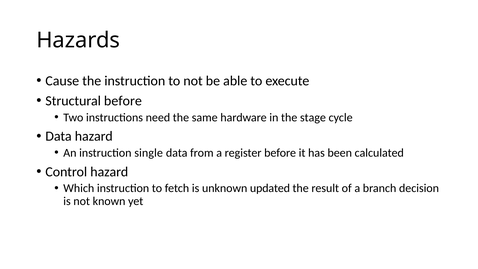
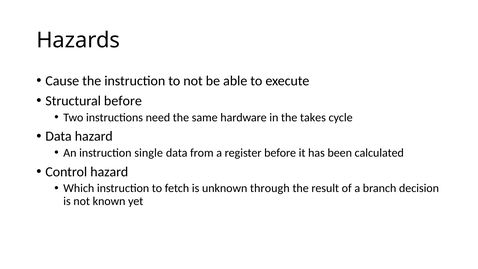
stage: stage -> takes (313, 117)
updated: updated -> through (270, 188)
